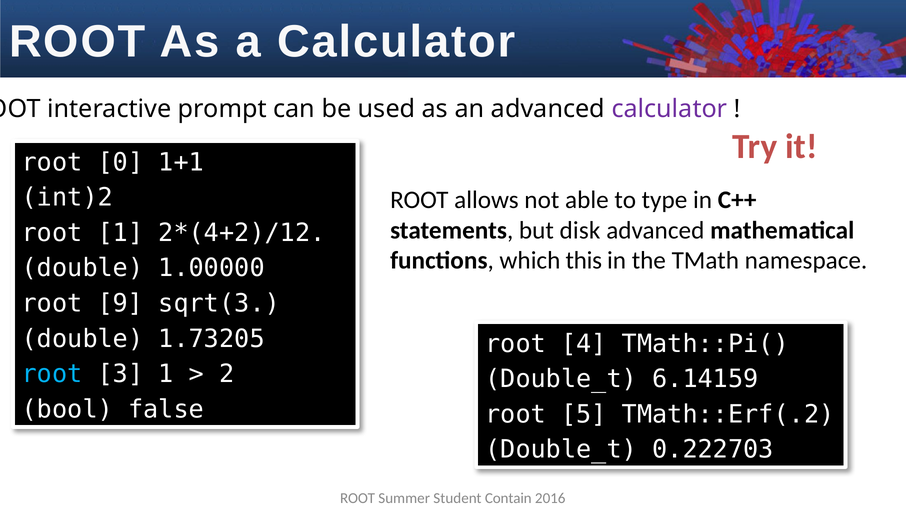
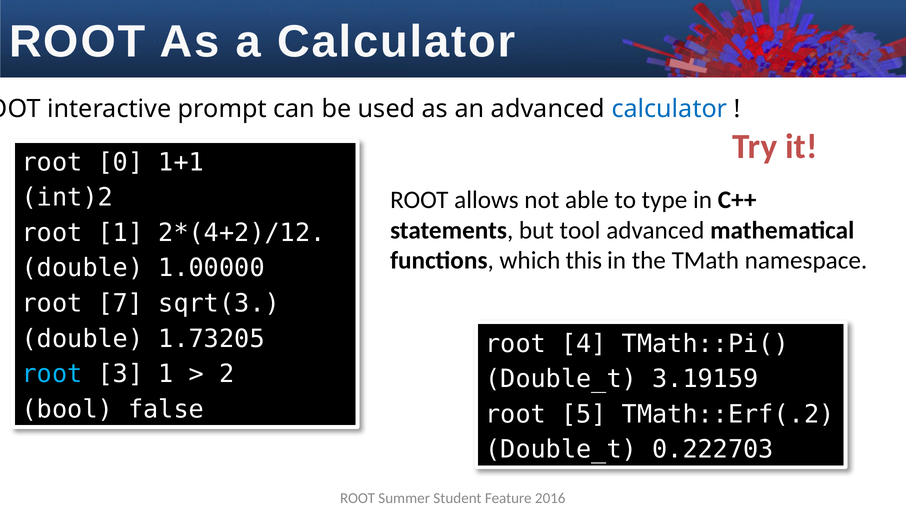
calculator colour: purple -> blue (669, 109)
disk: disk -> tool (580, 230)
9: 9 -> 7 (120, 303)
6.14159: 6.14159 -> 3.19159 (705, 379)
Contain: Contain -> Feature (508, 498)
